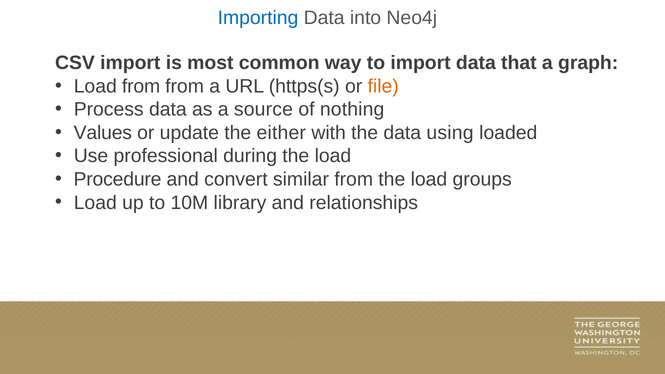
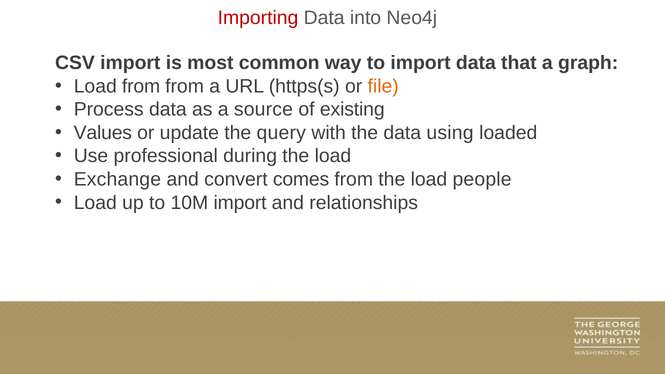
Importing colour: blue -> red (258, 18)
nothing: nothing -> existing (352, 110)
either: either -> query (281, 133)
Procedure: Procedure -> Exchange (117, 179)
similar: similar -> comes (301, 179)
groups: groups -> people (482, 179)
10M library: library -> import (240, 203)
